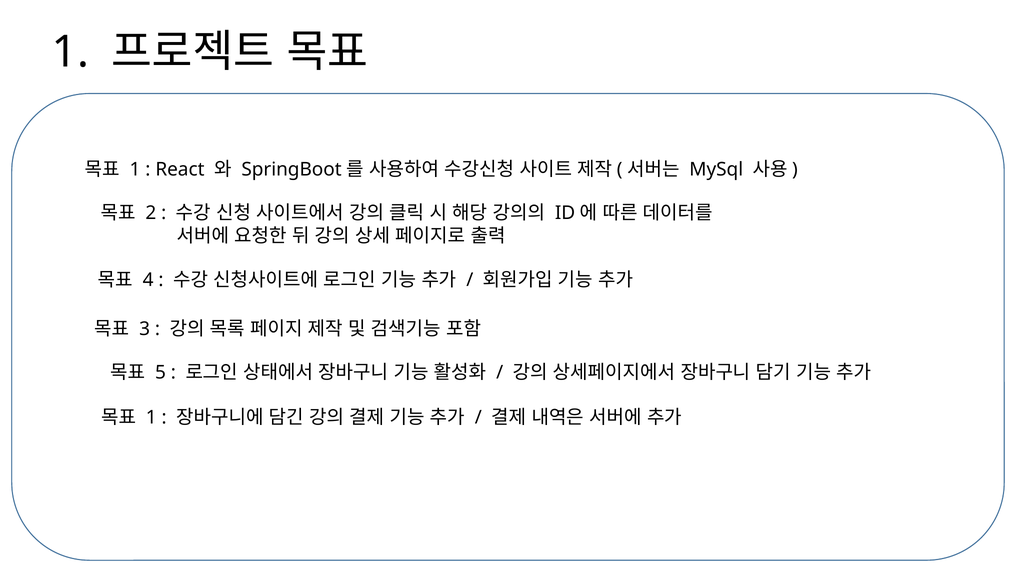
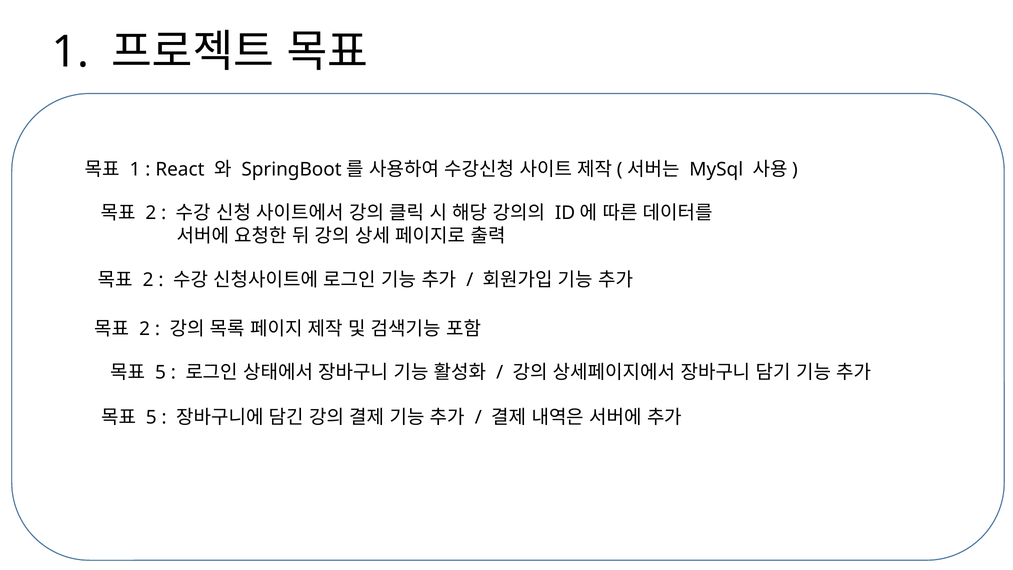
4: 4 -> 2 (148, 280)
3: 3 -> 2 (145, 329)
1: 1 -> 5 (151, 417)
